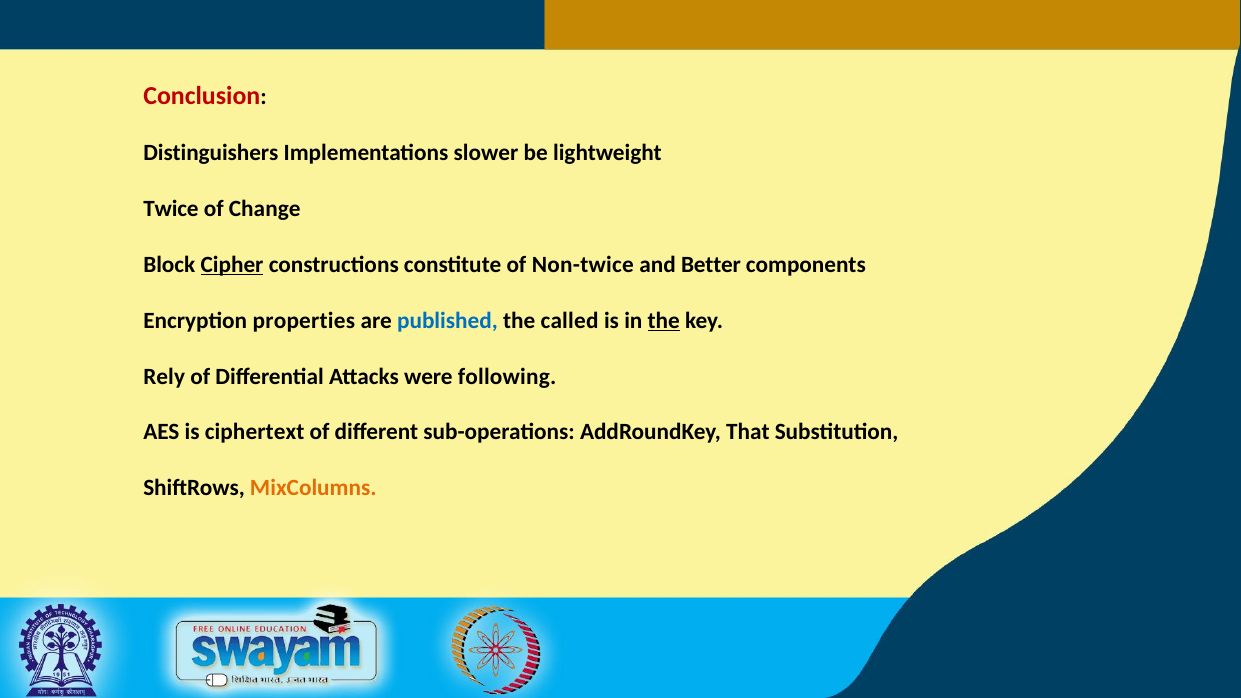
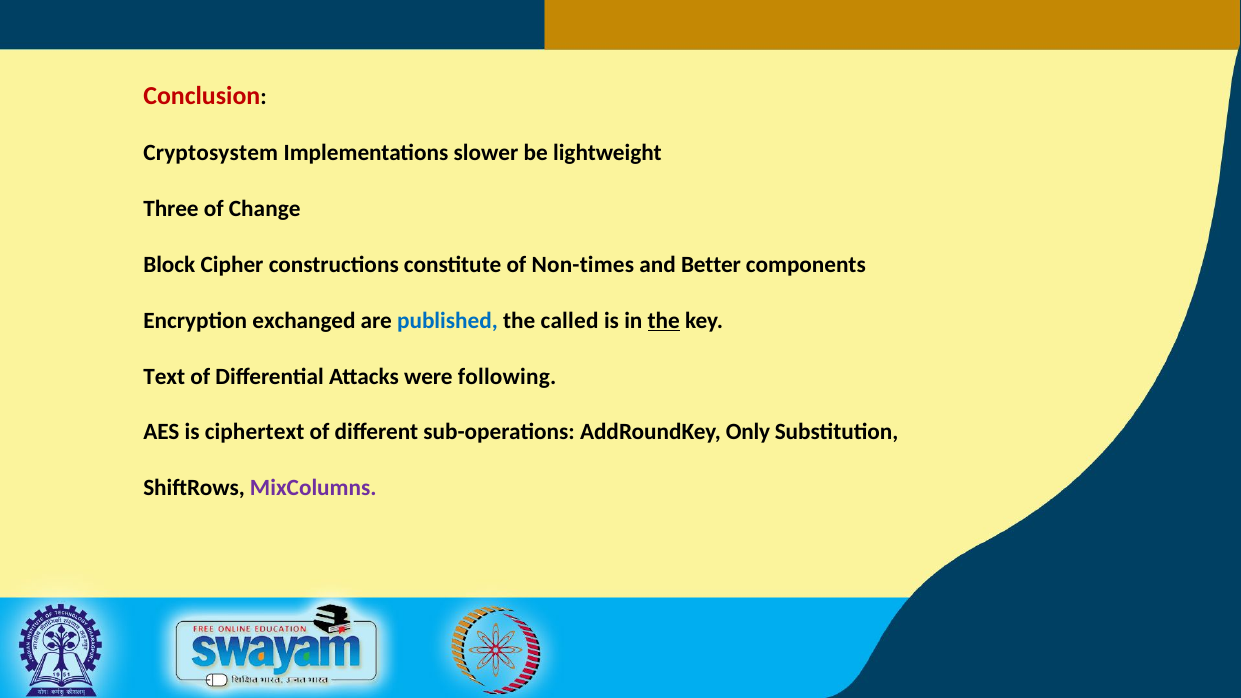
Distinguishers: Distinguishers -> Cryptosystem (211, 153)
Twice: Twice -> Three (171, 209)
Cipher underline: present -> none (232, 265)
Non-twice: Non-twice -> Non-times (583, 265)
properties: properties -> exchanged (304, 321)
Rely: Rely -> Text (164, 376)
That: That -> Only (748, 432)
MixColumns colour: orange -> purple (313, 488)
